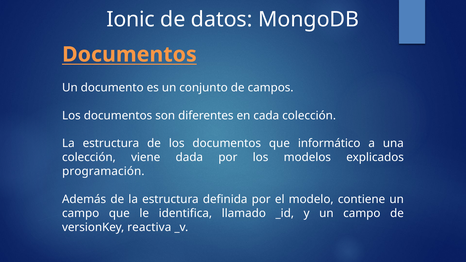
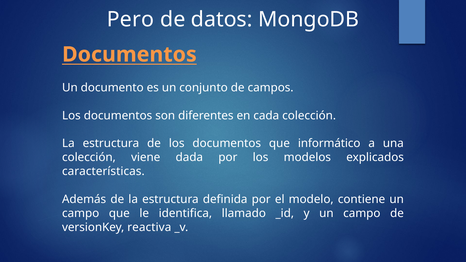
Ionic: Ionic -> Pero (130, 19)
programación: programación -> características (103, 171)
